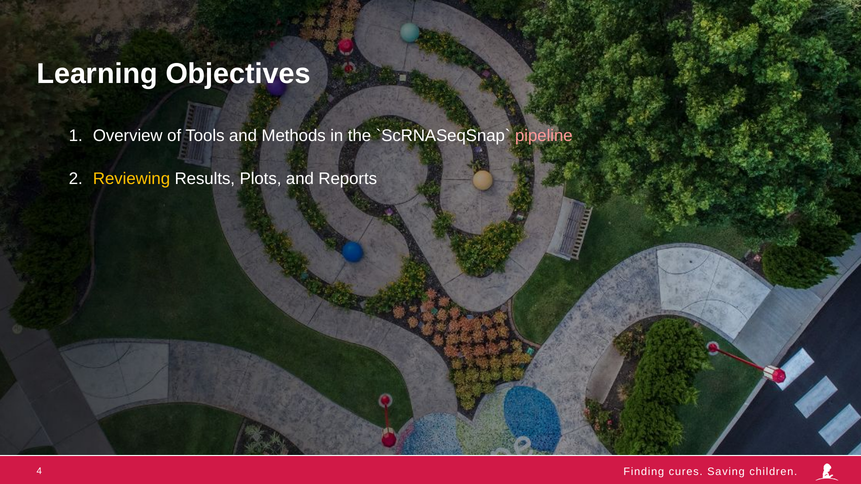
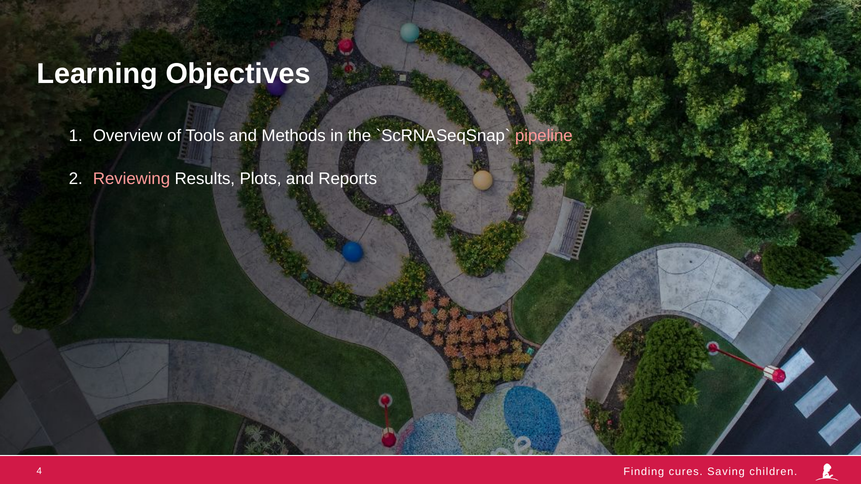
Reviewing colour: yellow -> pink (132, 179)
